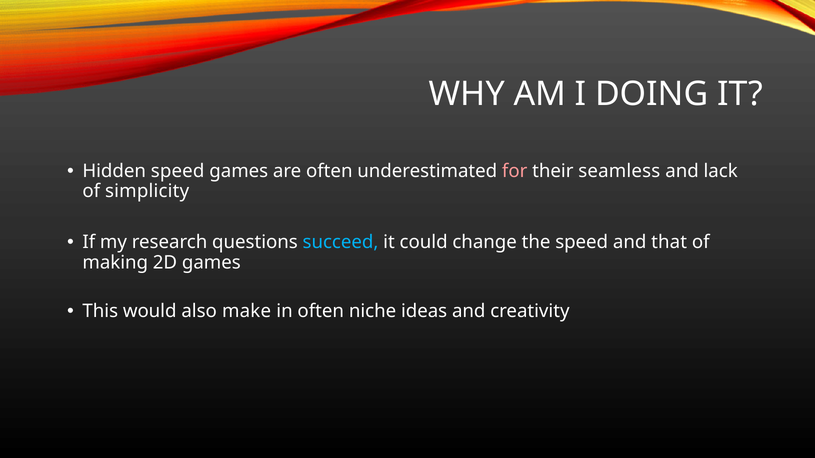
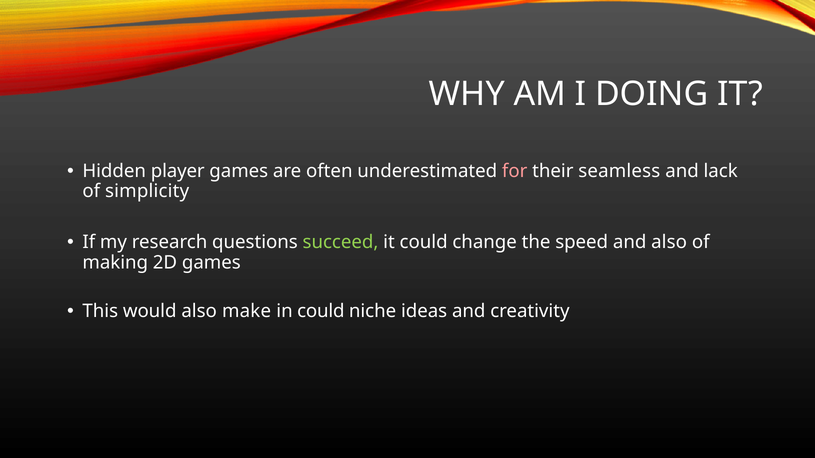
Hidden speed: speed -> player (178, 171)
succeed colour: light blue -> light green (340, 242)
and that: that -> also (669, 242)
in often: often -> could (321, 311)
